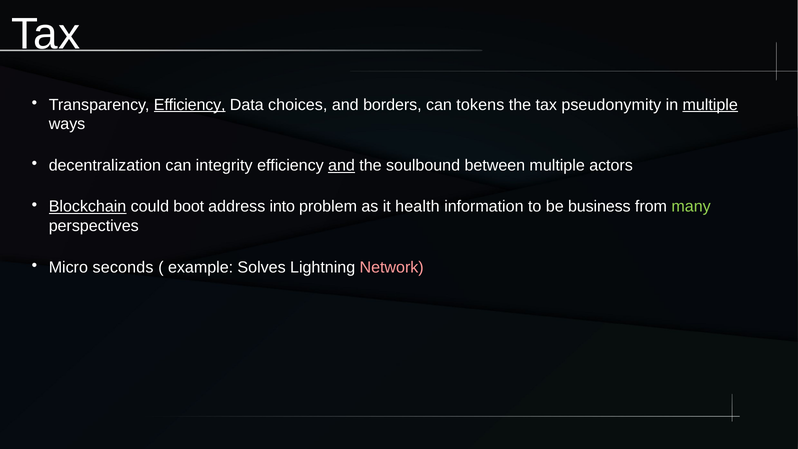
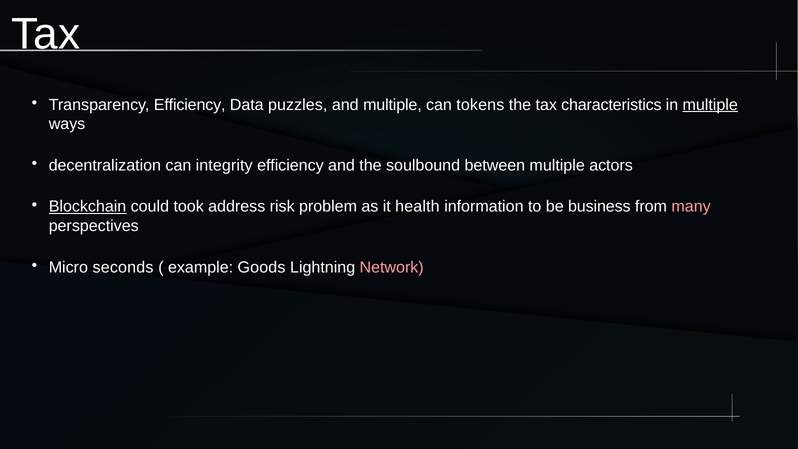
Efficiency underline: present -> none (190, 105)
choices: choices -> puzzles (298, 105)
and borders: borders -> multiple (392, 105)
pseudonymity: pseudonymity -> characteristics (611, 105)
and underline: present -> none (342, 165)
boot: boot -> took (189, 207)
into: into -> risk (282, 207)
many colour: light green -> pink (691, 207)
Solves: Solves -> Goods (262, 267)
